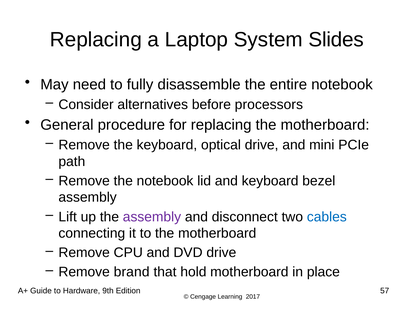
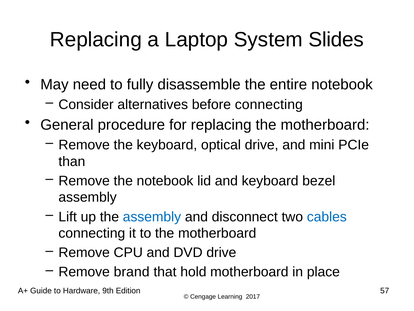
before processors: processors -> connecting (269, 104)
path: path -> than (72, 161)
assembly colour: purple -> blue (152, 216)
